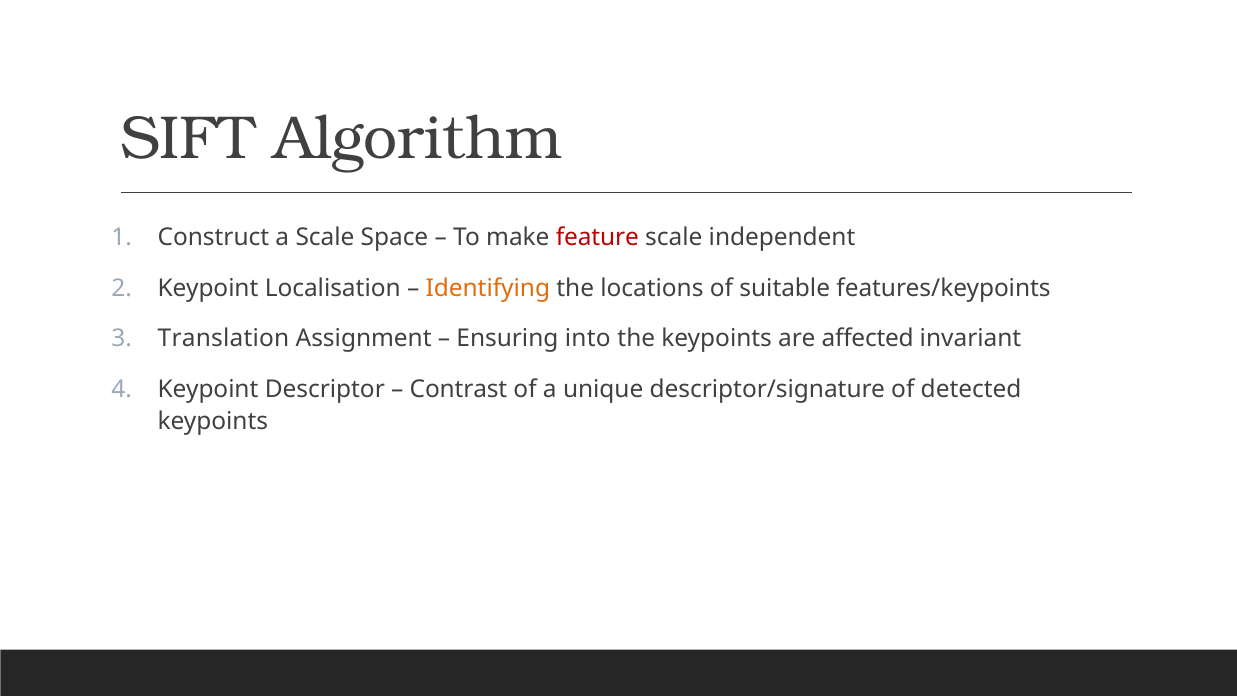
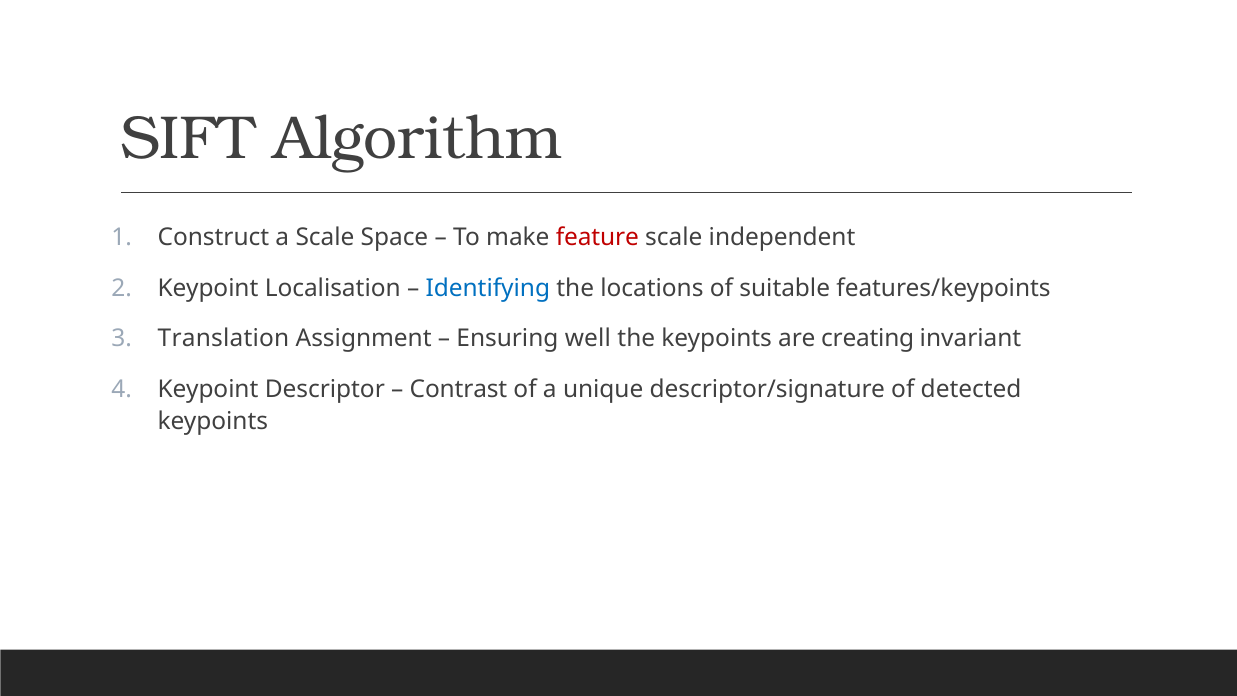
Identifying colour: orange -> blue (488, 288)
into: into -> well (588, 339)
affected: affected -> creating (868, 339)
